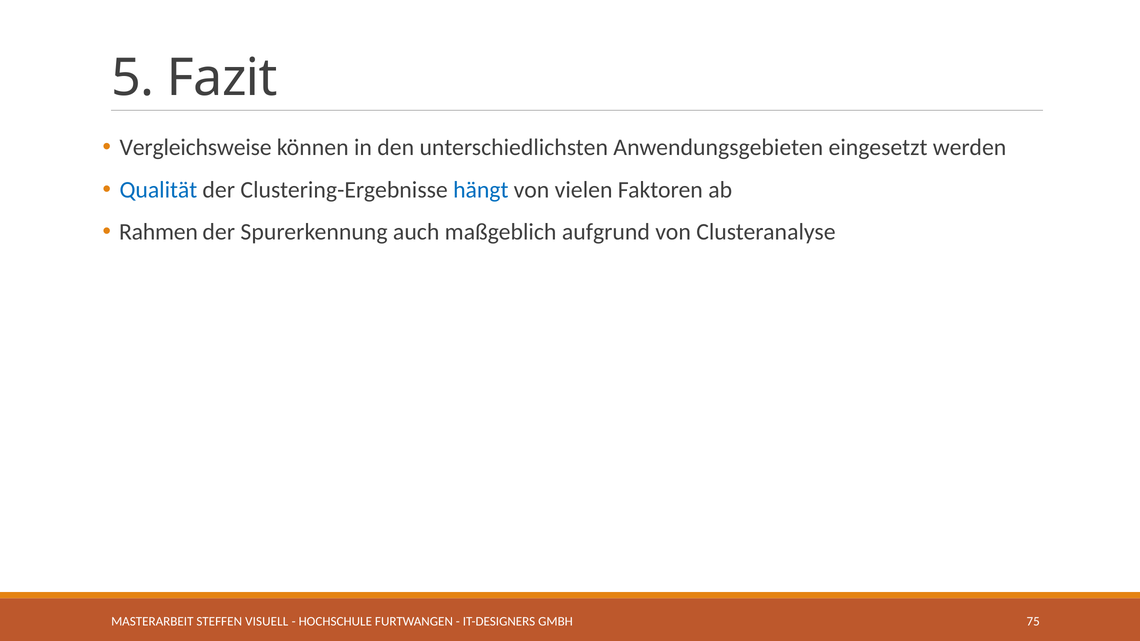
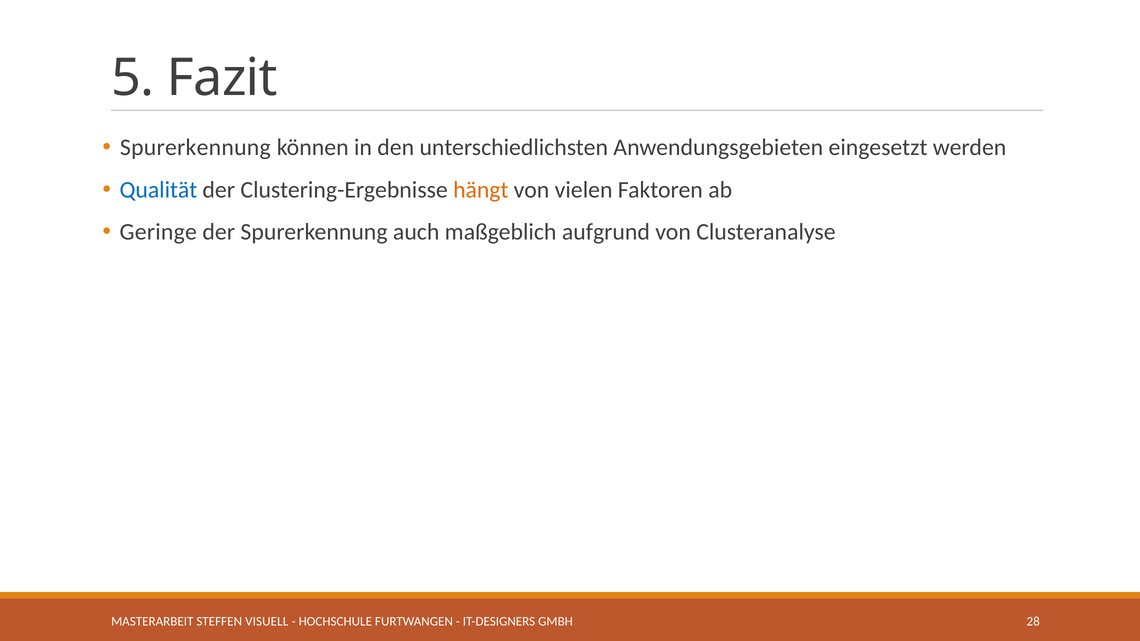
Vergleichsweise: Vergleichsweise -> Spurerkennung (195, 148)
hängt colour: blue -> orange (481, 190)
Rahmen: Rahmen -> Geringe (158, 232)
75: 75 -> 28 (1033, 622)
